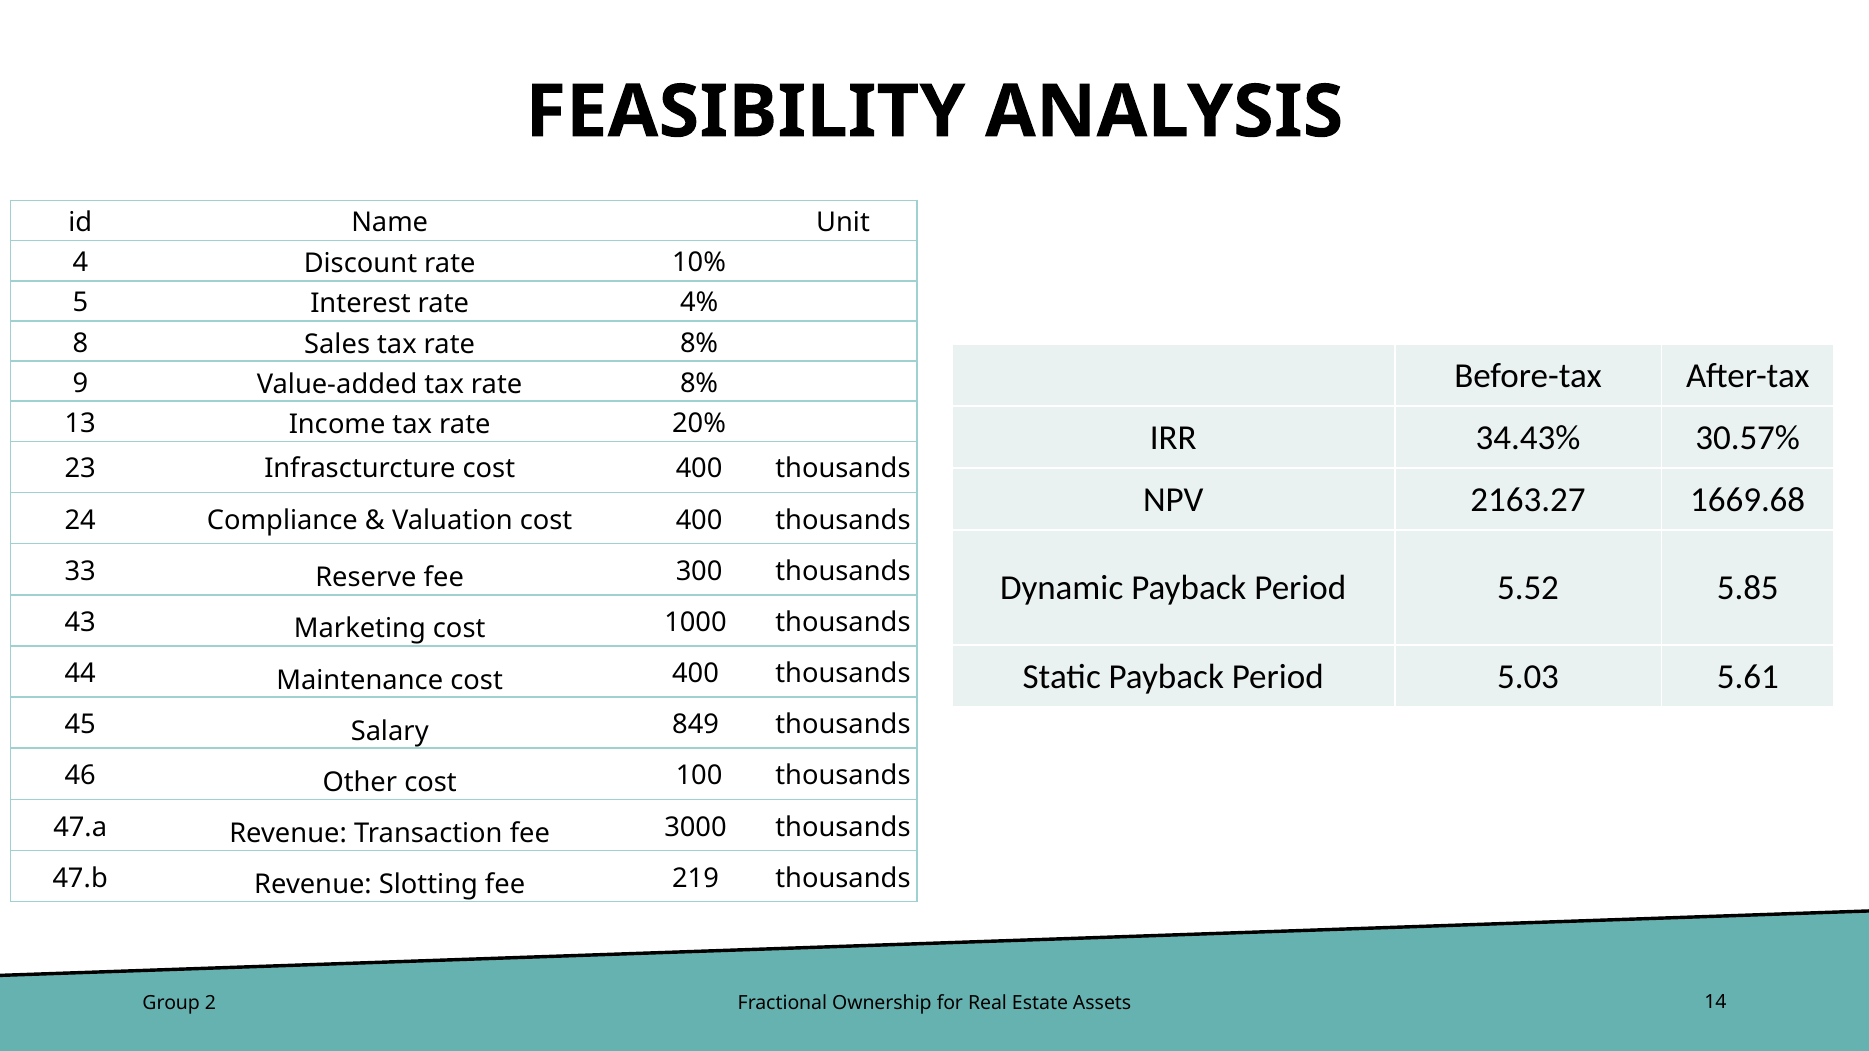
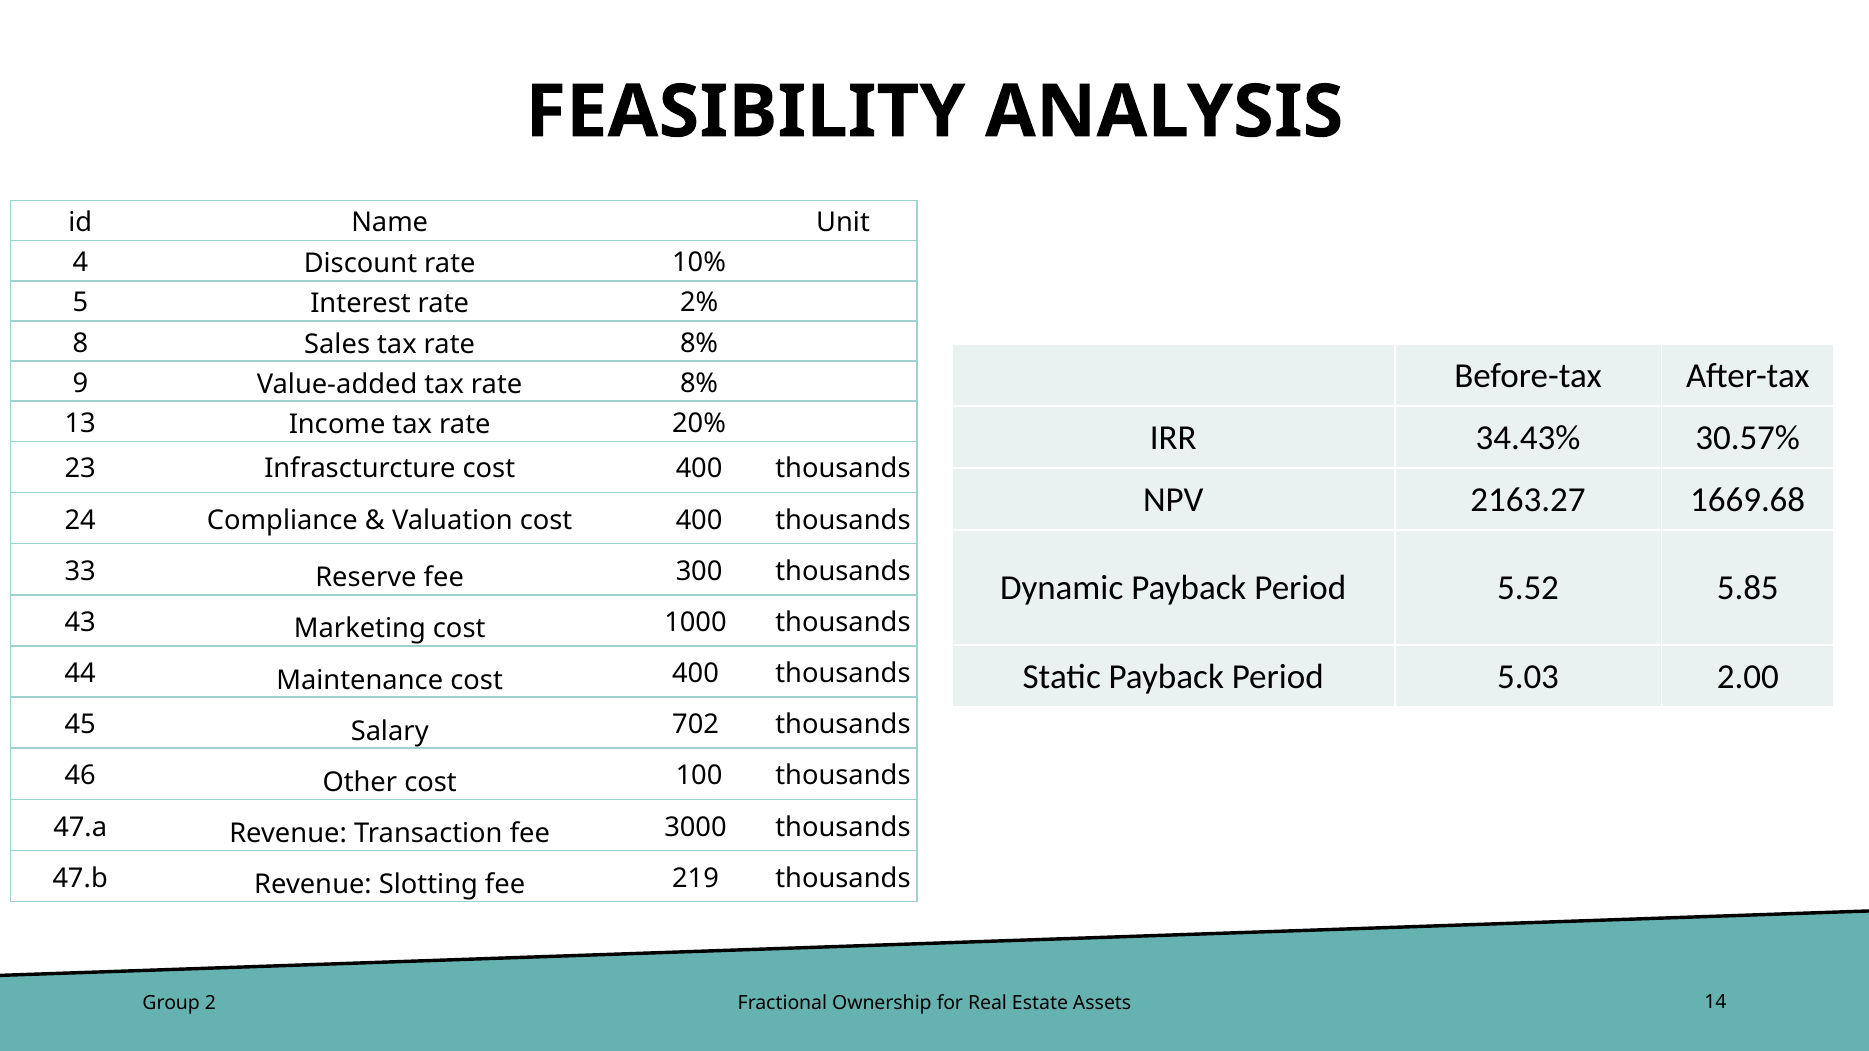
4%: 4% -> 2% (699, 303)
5.61: 5.61 -> 2.00 (1748, 677)
849: 849 -> 702 (696, 725)
